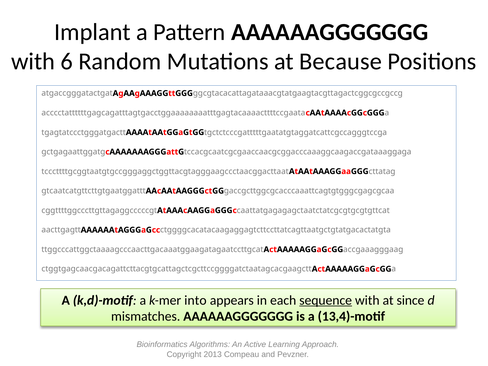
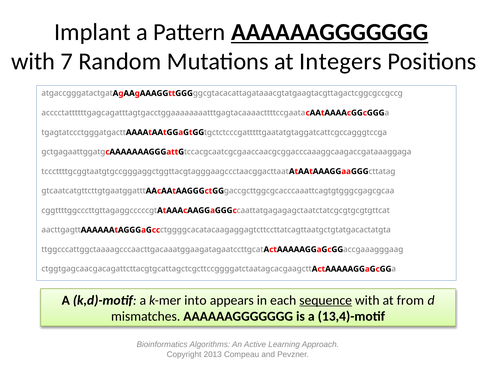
AAAAAAGGGGGGG underline: none -> present (330, 32)
6: 6 -> 7 (67, 61)
Because: Because -> Integers (341, 61)
since: since -> from (410, 300)
